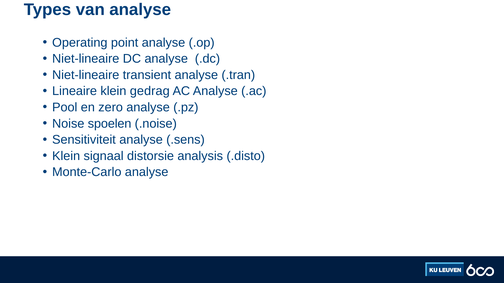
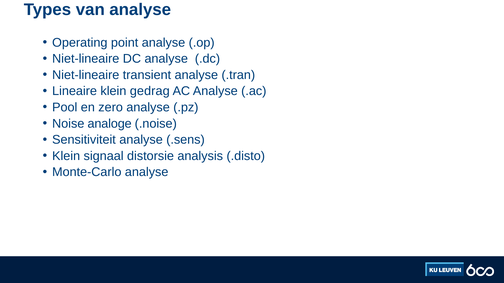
spoelen: spoelen -> analoge (110, 124)
